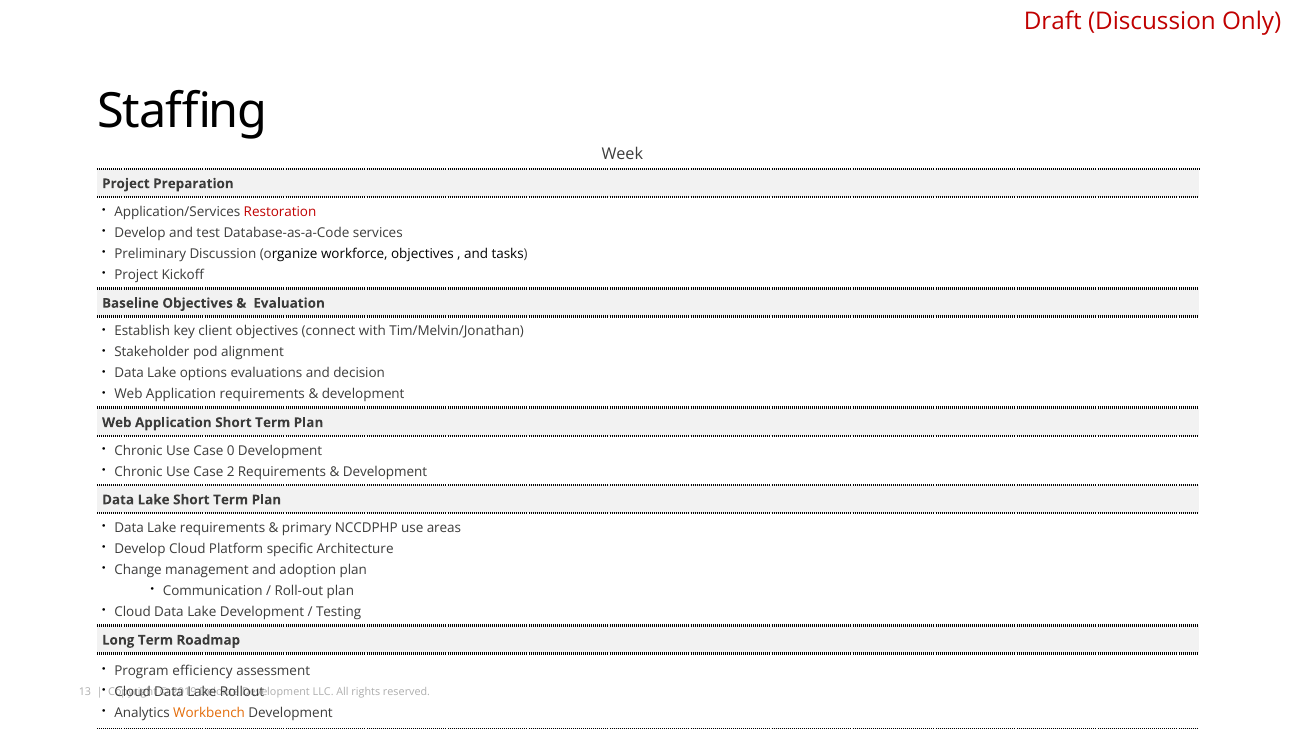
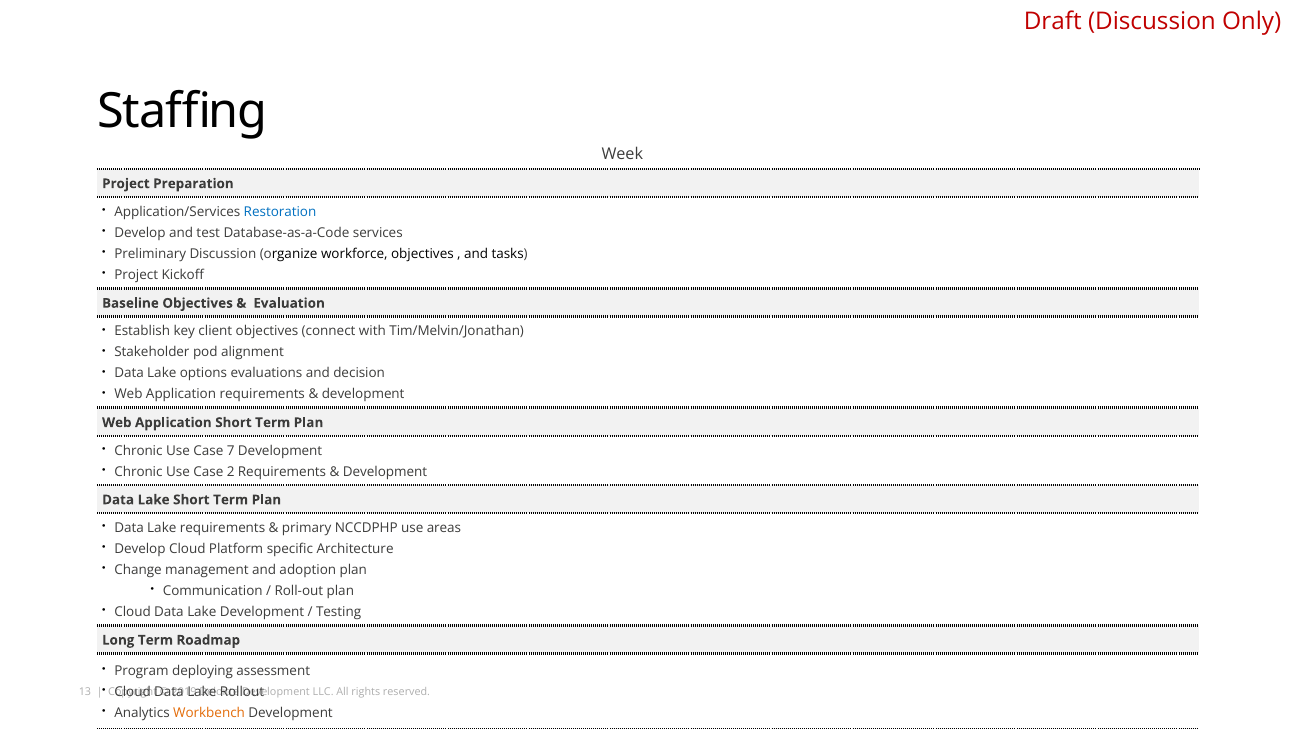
Restoration colour: red -> blue (280, 212)
0: 0 -> 7 (231, 451)
efficiency: efficiency -> deploying (203, 671)
